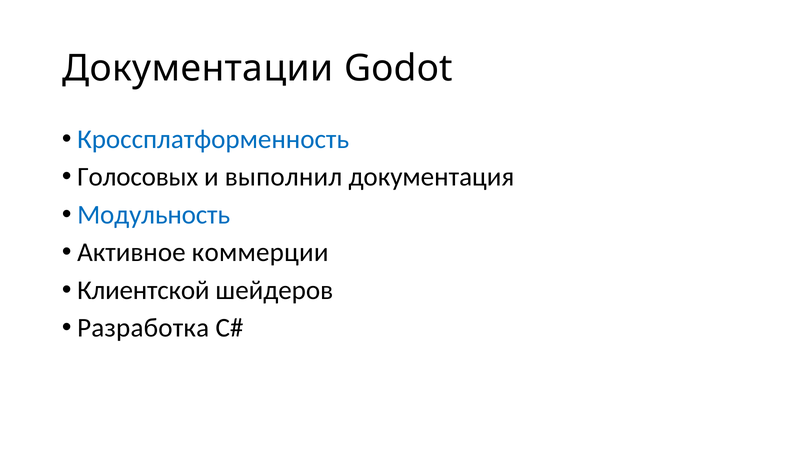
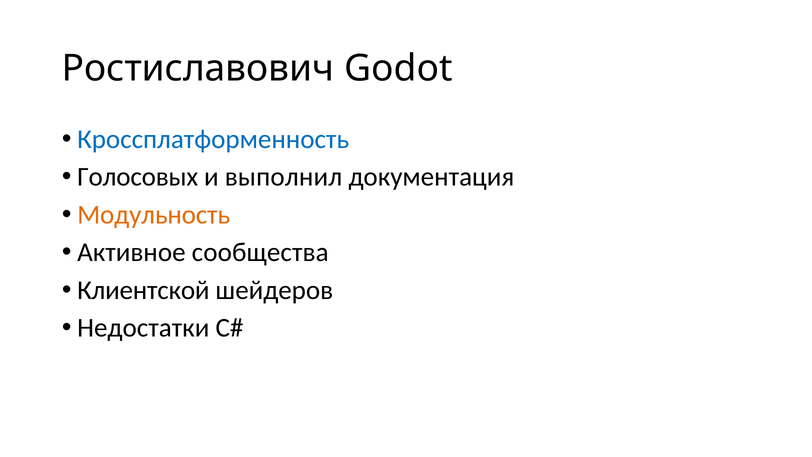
Документации: Документации -> Ростиславович (198, 68)
Модульность colour: blue -> orange (154, 215)
коммерции: коммерции -> сообщества (260, 252)
Разработка: Разработка -> Недостатки (143, 328)
